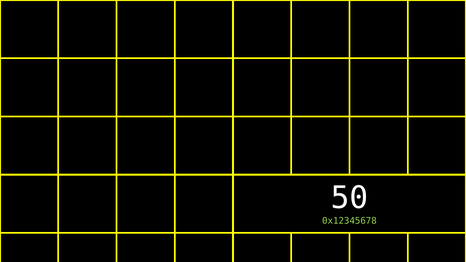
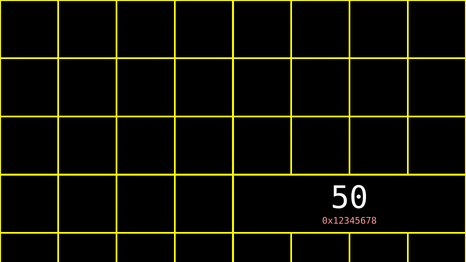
0x12345678 colour: light green -> pink (349, 221)
